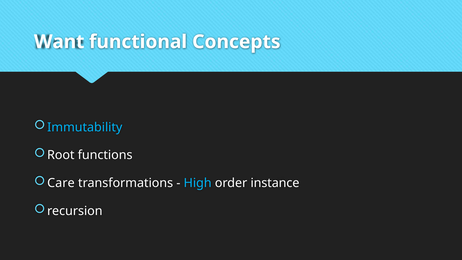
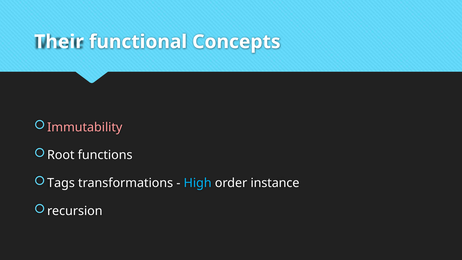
Want: Want -> Their (59, 42)
Immutability colour: light blue -> pink (85, 127)
Care: Care -> Tags (61, 183)
